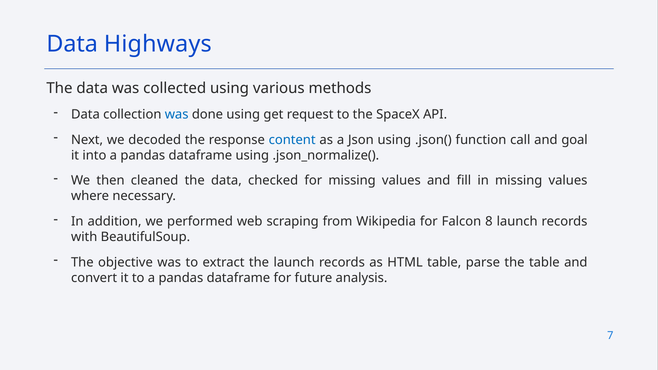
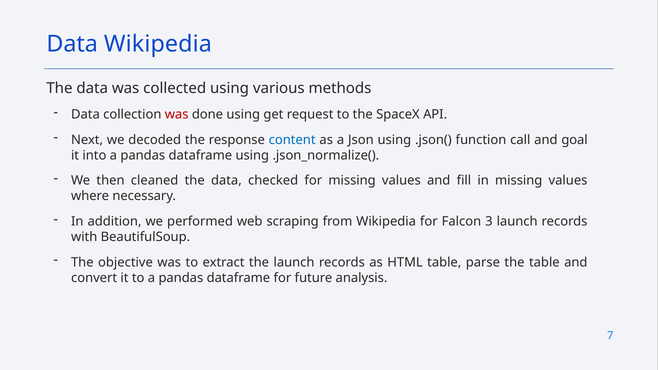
Data Highways: Highways -> Wikipedia (158, 44)
was colour: blue -> red (177, 115)
8: 8 -> 3 (489, 221)
